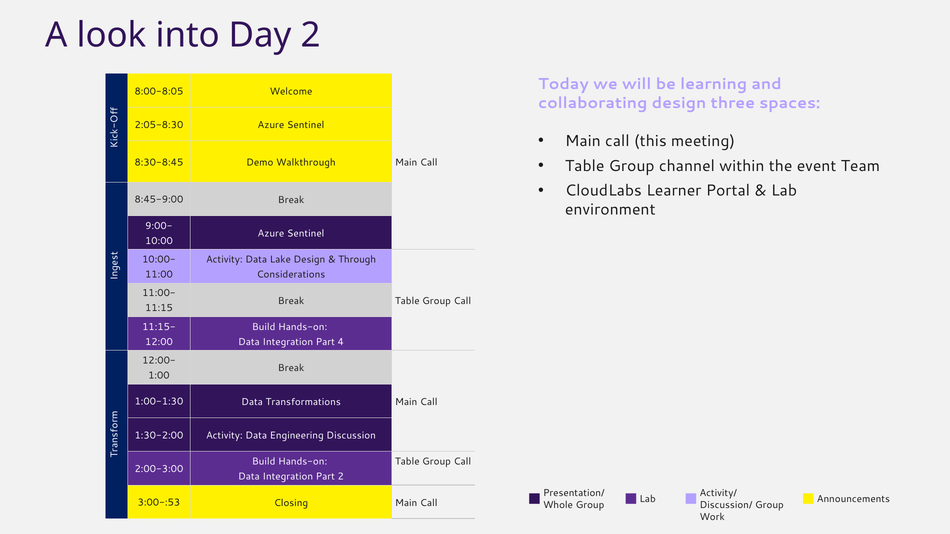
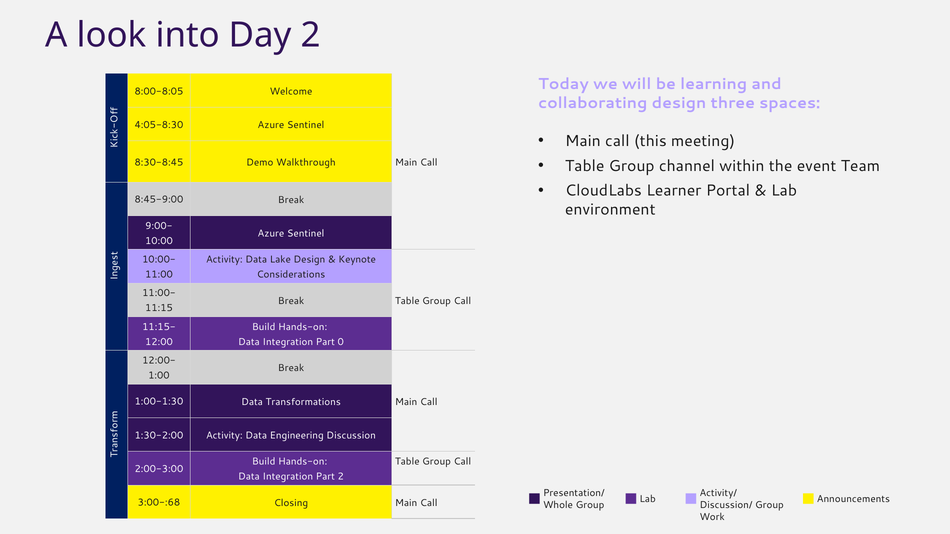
2:05-8:30: 2:05-8:30 -> 4:05-8:30 (159, 125)
Through: Through -> Keynote (357, 260)
4: 4 -> 0 (341, 342)
3:00-:53: 3:00-:53 -> 3:00-:68 (159, 503)
